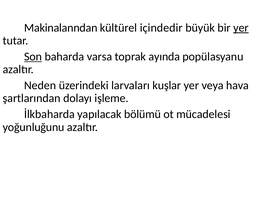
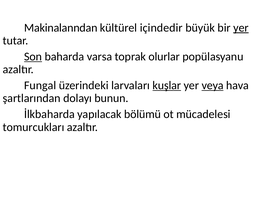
ayında: ayında -> olurlar (164, 56)
Neden: Neden -> Fungal (40, 85)
kuşlar underline: none -> present (167, 85)
veya underline: none -> present (213, 85)
işleme: işleme -> bunun (112, 98)
yoğunluğunu: yoğunluğunu -> tomurcukları (34, 127)
